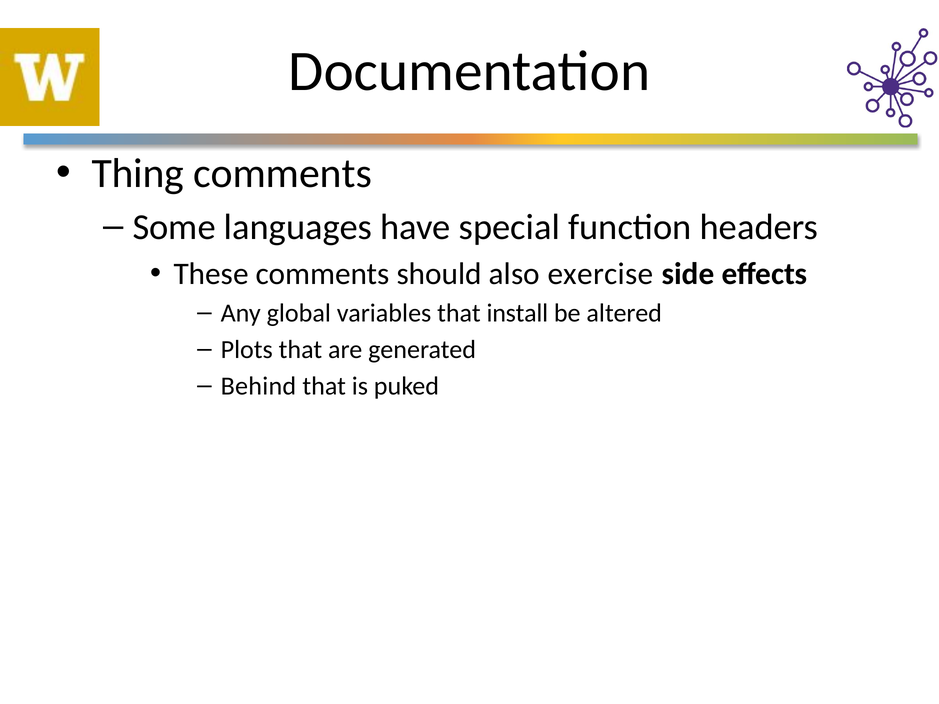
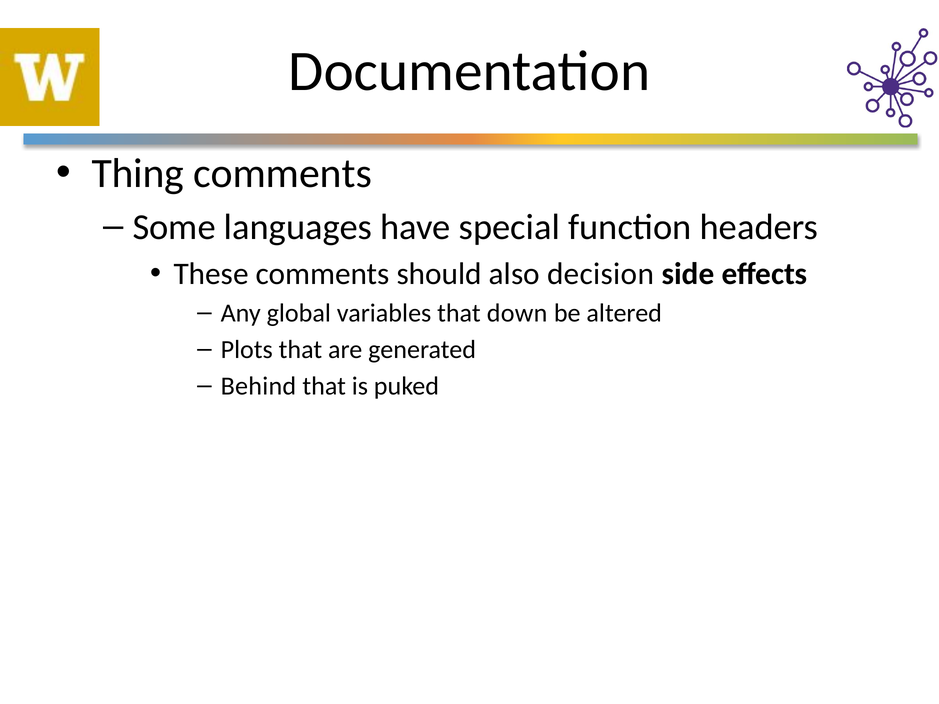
exercise: exercise -> decision (601, 274)
install: install -> down (517, 313)
